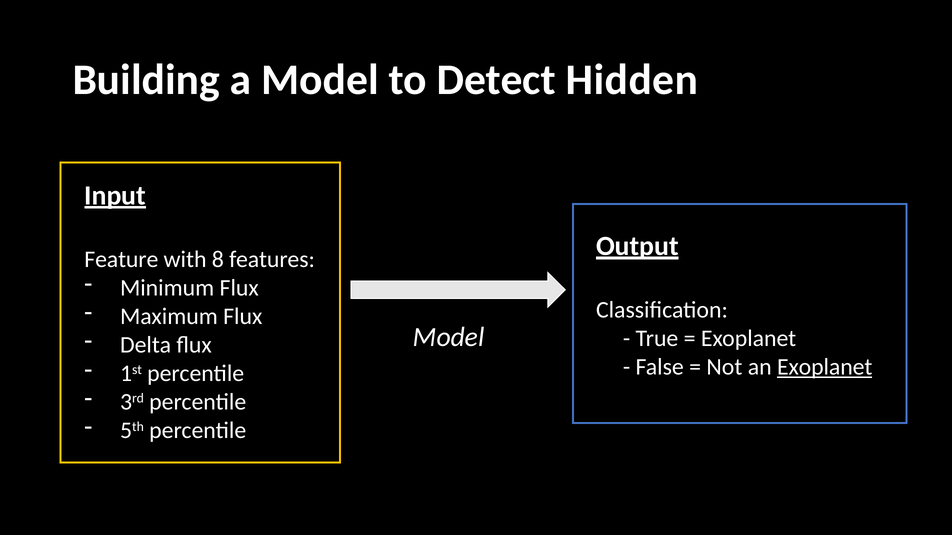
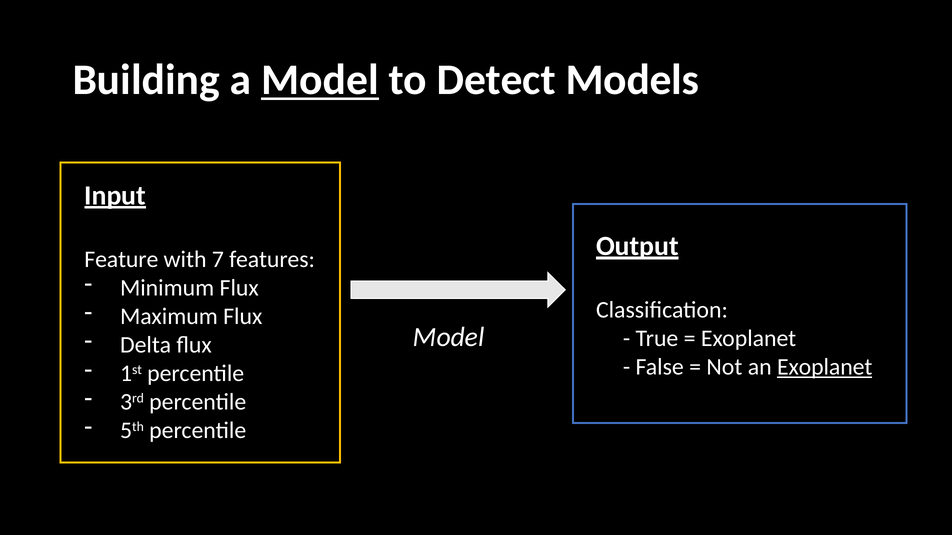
Model underline: none -> present (320, 80)
Hidden: Hidden -> Models (632, 80)
8: 8 -> 7 (218, 260)
